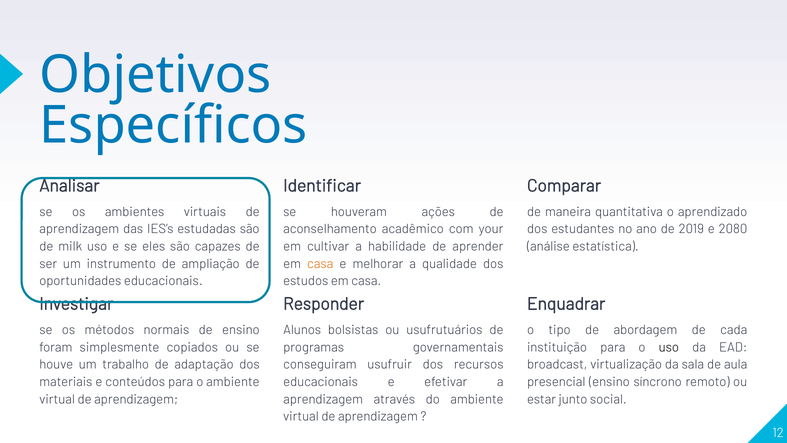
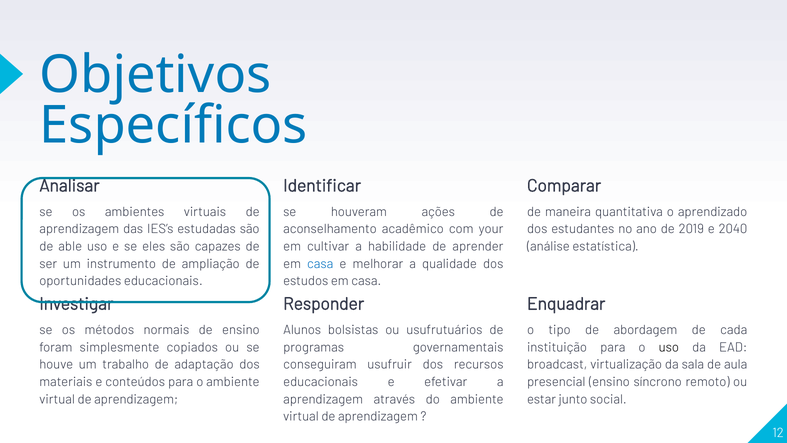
2080: 2080 -> 2040 (733, 229)
milk: milk -> able (70, 246)
casa colour: orange -> blue (320, 264)
